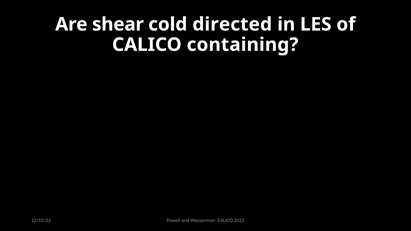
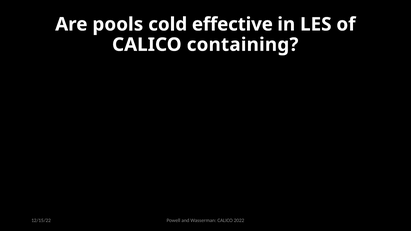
shear: shear -> pools (118, 24)
directed: directed -> effective (232, 24)
